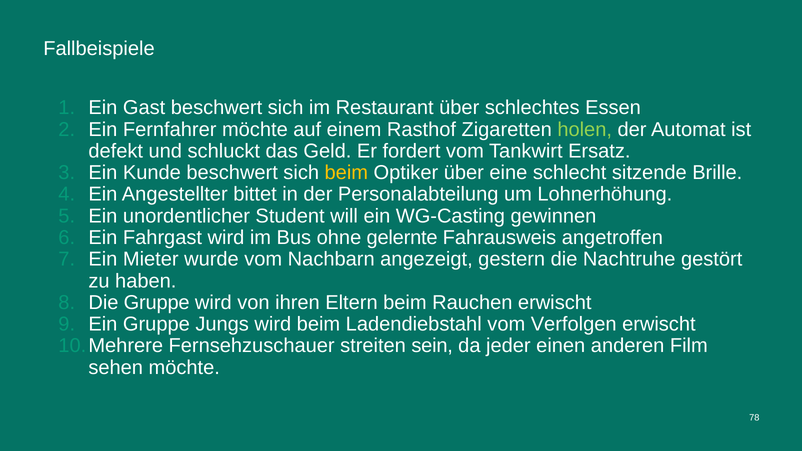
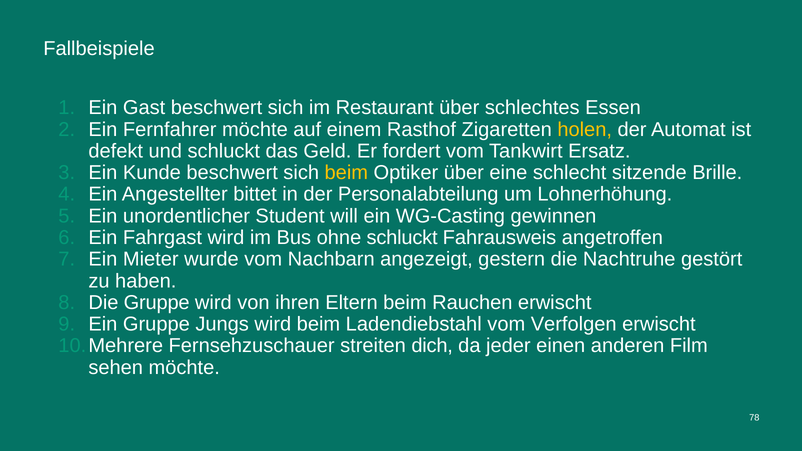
holen colour: light green -> yellow (585, 129)
ohne gelernte: gelernte -> schluckt (402, 238)
sein: sein -> dich (432, 346)
